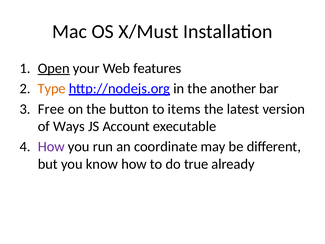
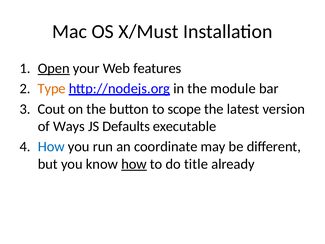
another: another -> module (233, 88)
Free: Free -> Cout (51, 109)
items: items -> scope (184, 109)
Account: Account -> Defaults (126, 126)
How colour: purple -> blue (51, 147)
how underline: none -> present (134, 164)
true: true -> title (196, 164)
